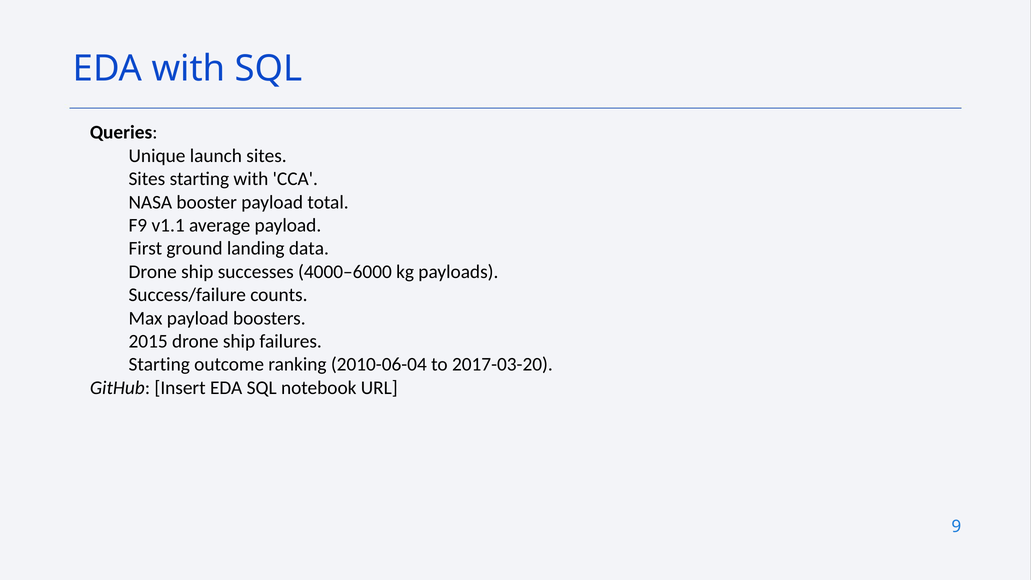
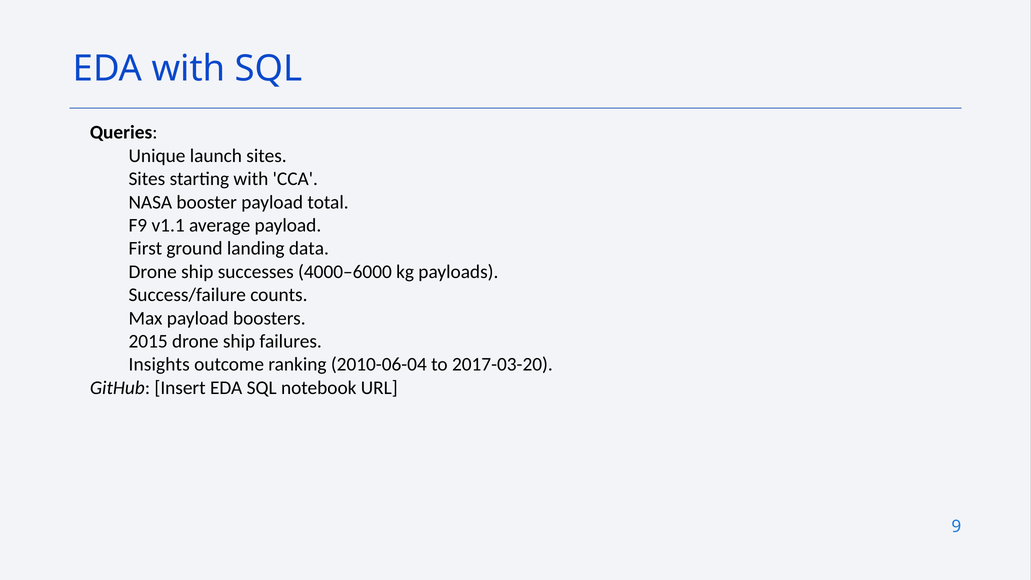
Starting: Starting -> Insights (159, 365)
